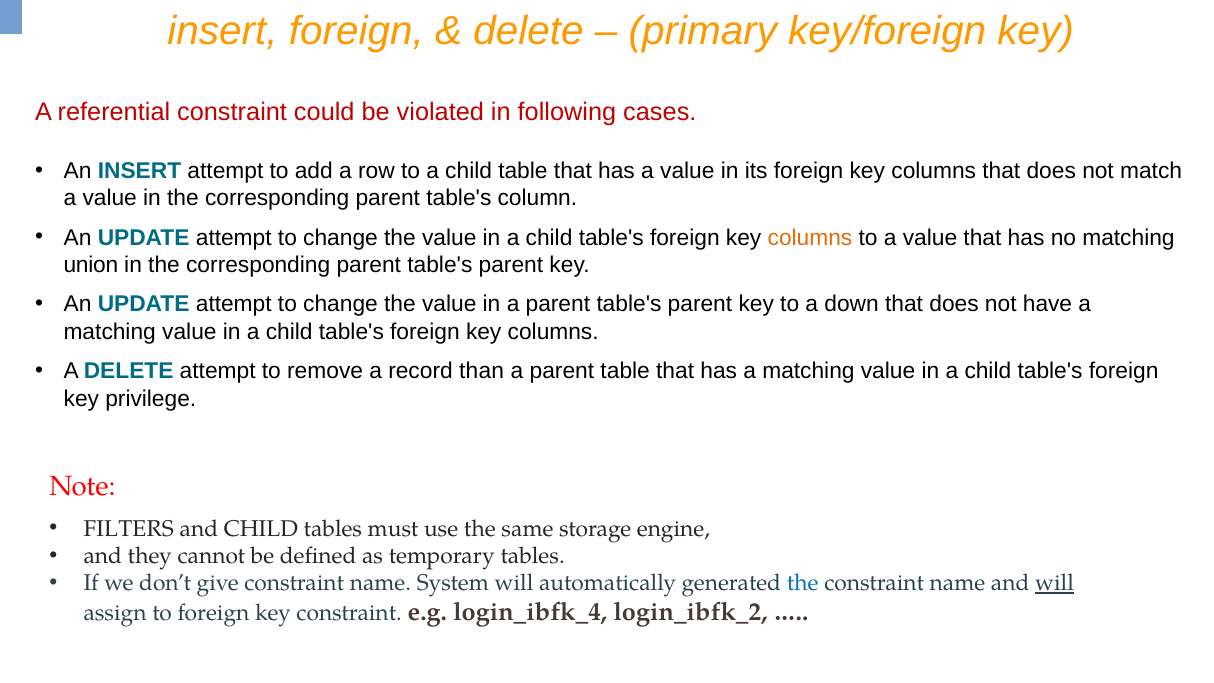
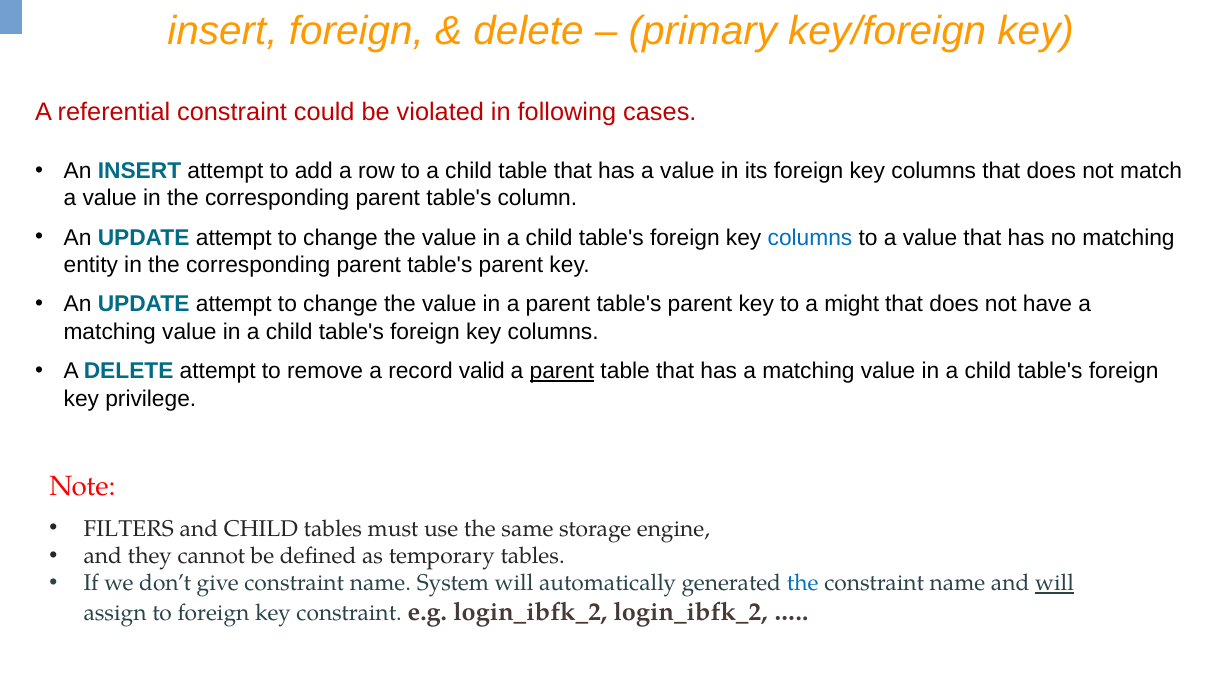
columns colour: orange -> blue (810, 238)
union: union -> entity (91, 265)
down: down -> might (852, 304)
than: than -> valid (482, 371)
parent underline: none -> present (562, 371)
e.g login_ibfk_4: login_ibfk_4 -> login_ibfk_2 (530, 612)
